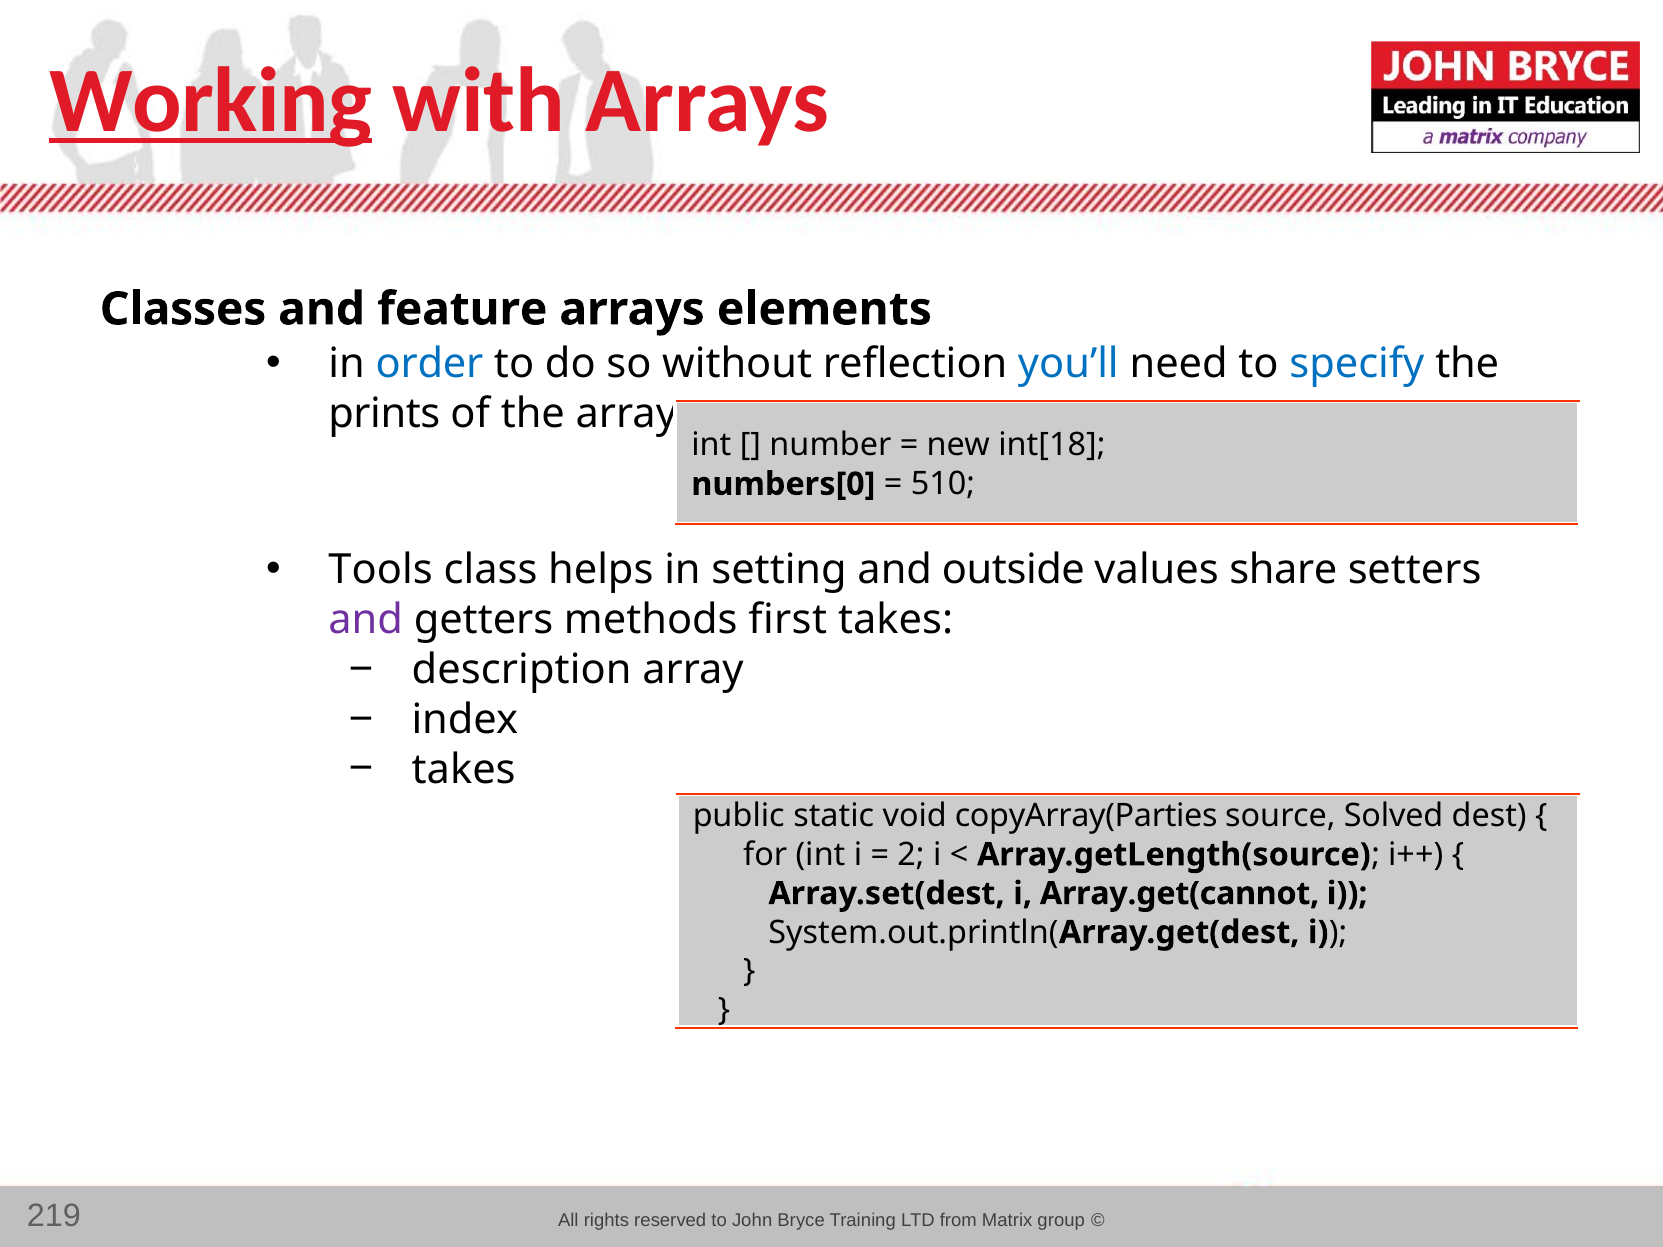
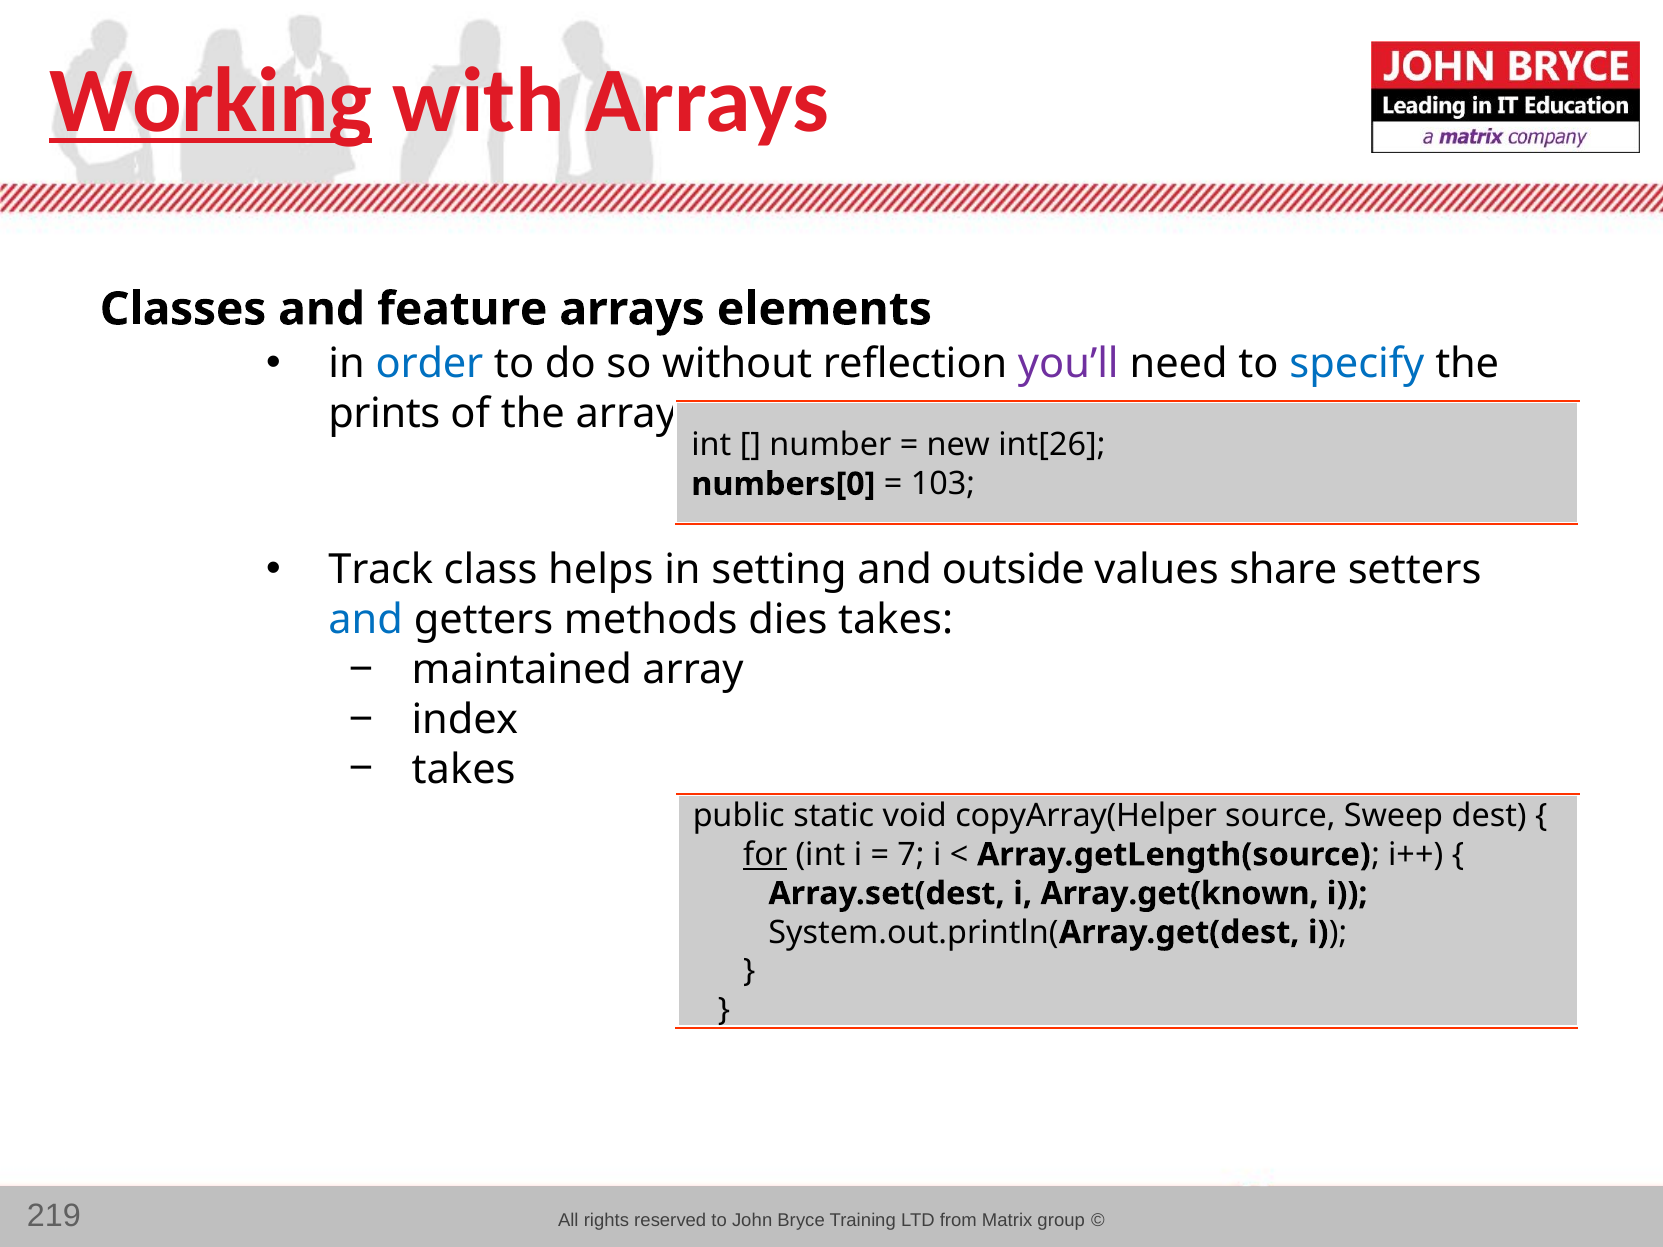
you’ll colour: blue -> purple (1068, 364)
int[18: int[18 -> int[26 (1052, 445)
510: 510 -> 103 (943, 484)
Tools: Tools -> Track (381, 570)
and colour: purple -> blue (366, 620)
first: first -> dies (788, 620)
description: description -> maintained (522, 670)
copyArray(Parties: copyArray(Parties -> copyArray(Helper (1086, 816)
Solved: Solved -> Sweep (1394, 816)
for underline: none -> present (765, 855)
2: 2 -> 7 (911, 855)
Array.get(cannot: Array.get(cannot -> Array.get(known (1180, 894)
